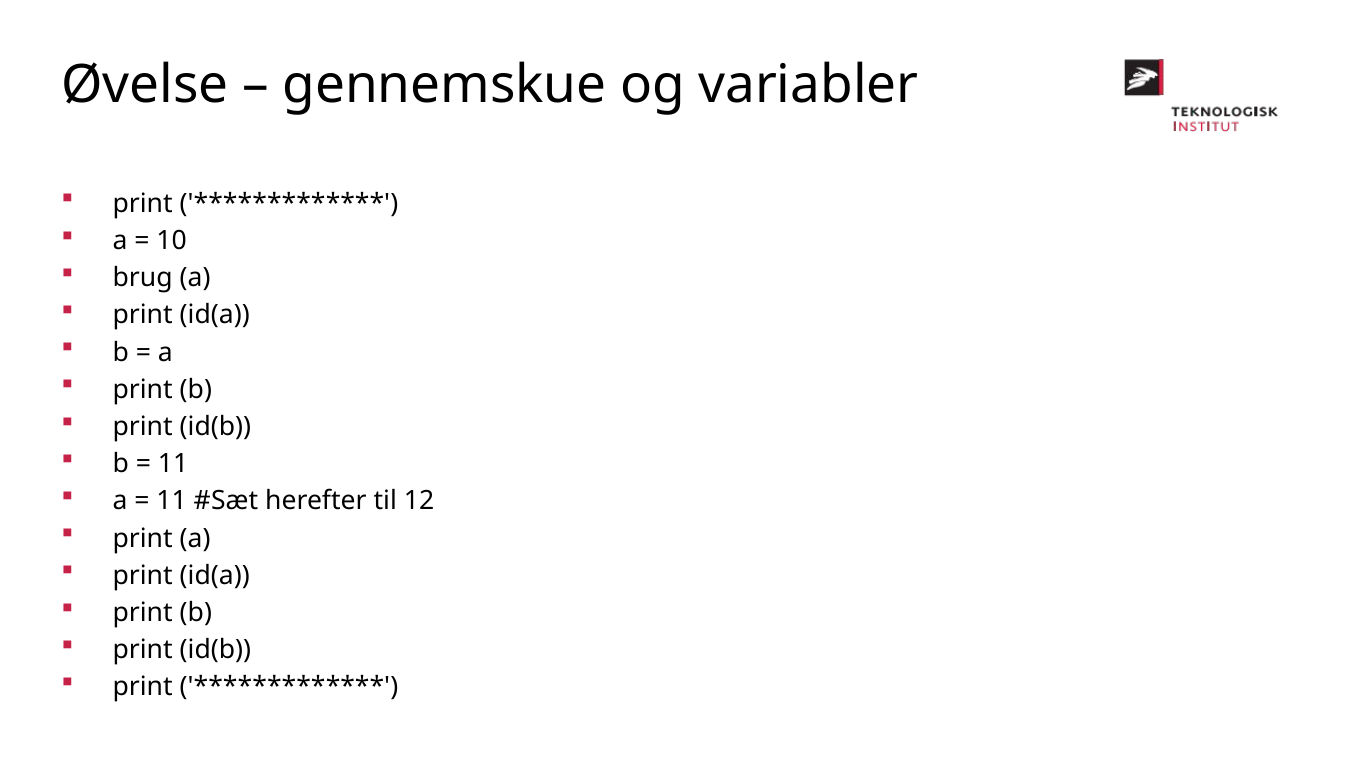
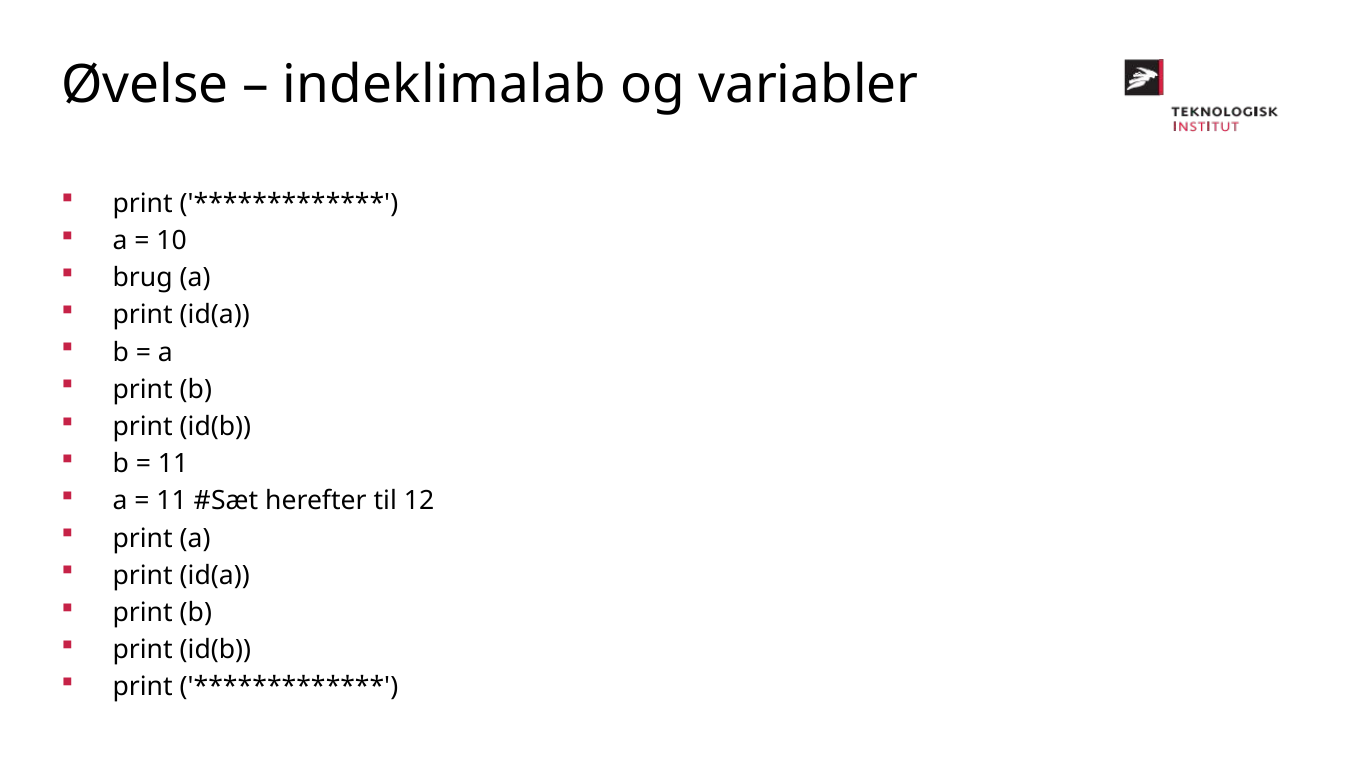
gennemskue: gennemskue -> indeklimalab (444, 85)
